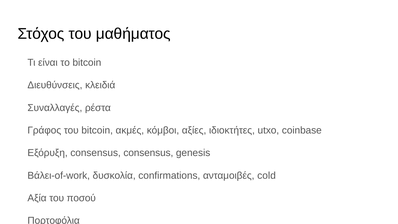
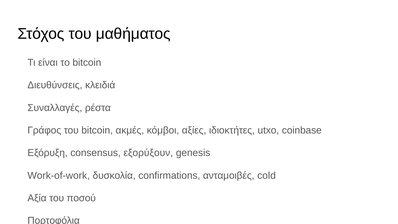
consensus consensus: consensus -> εξορύξουν (148, 153)
Βάλει-of-work: Βάλει-of-work -> Work-of-work (59, 175)
